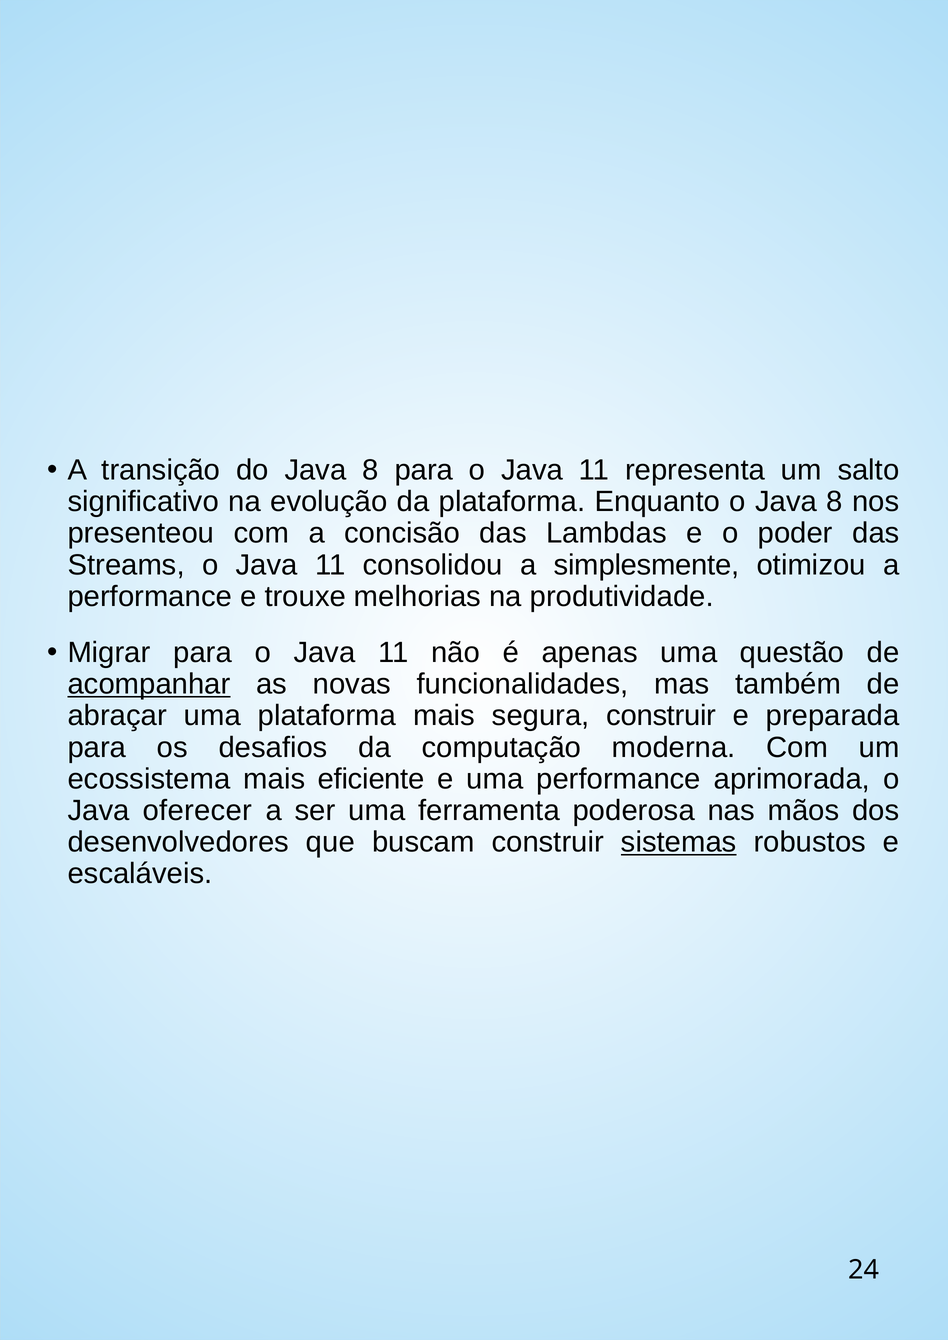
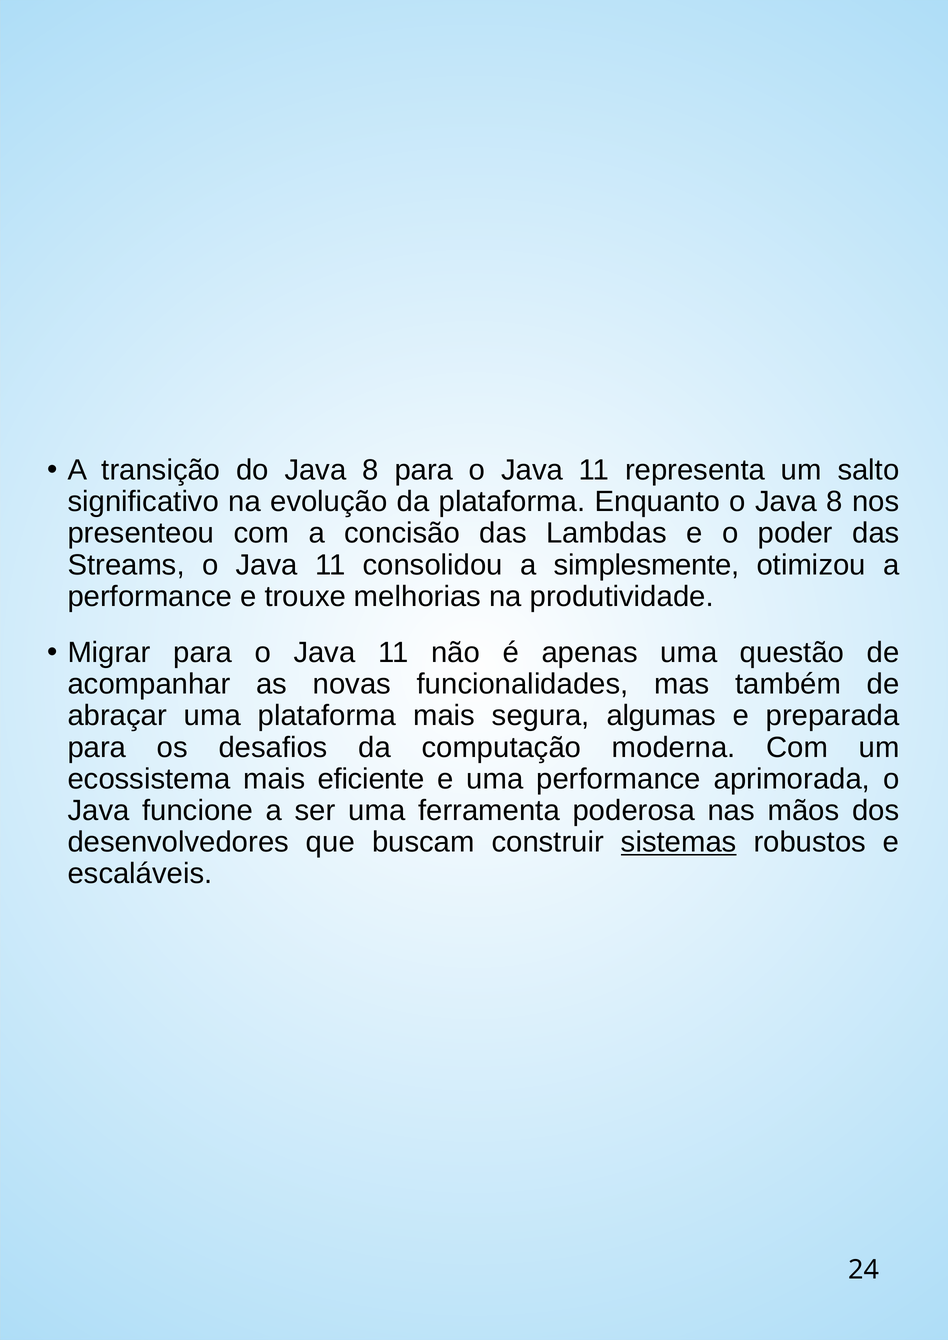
acompanhar underline: present -> none (149, 684)
segura construir: construir -> algumas (661, 716)
oferecer: oferecer -> funcione (198, 811)
